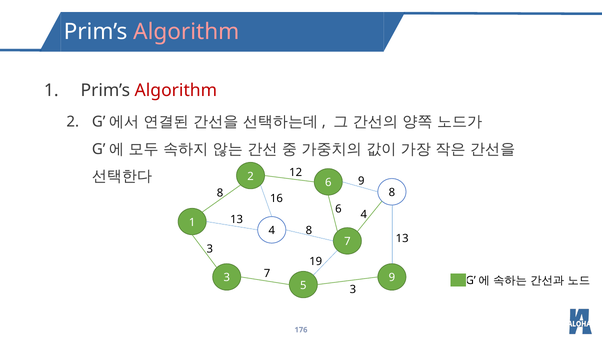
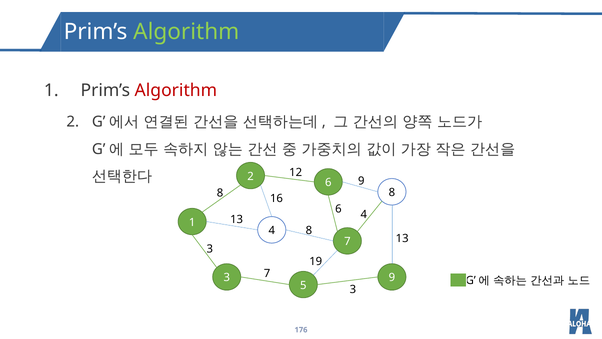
Algorithm colour: pink -> light green (186, 32)
